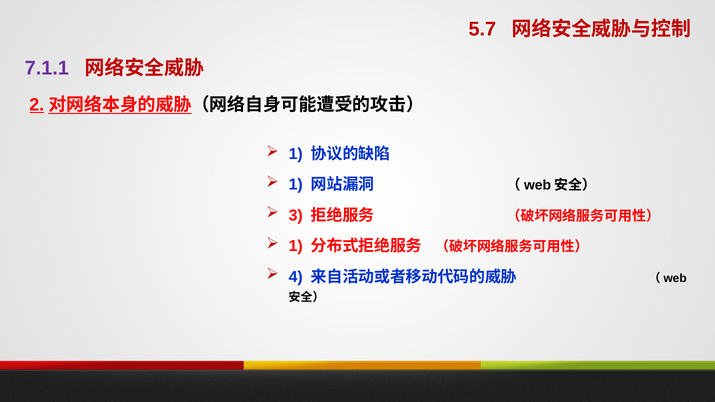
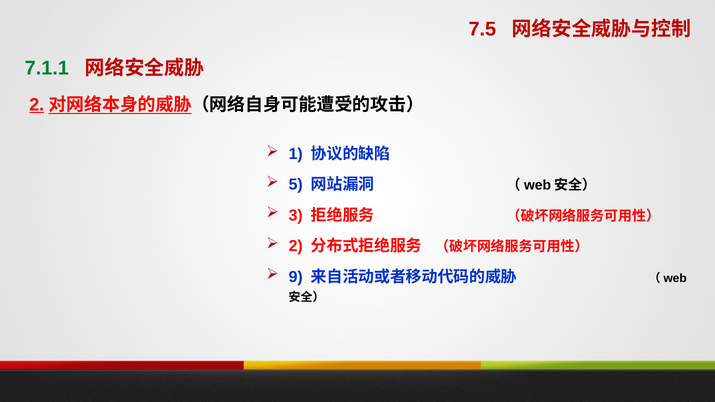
5.7: 5.7 -> 7.5 (482, 29)
7.1.1 colour: purple -> green (47, 68)
1: 1 -> 5 (296, 185)
1: 1 -> 2 (296, 246)
4: 4 -> 9 (296, 277)
